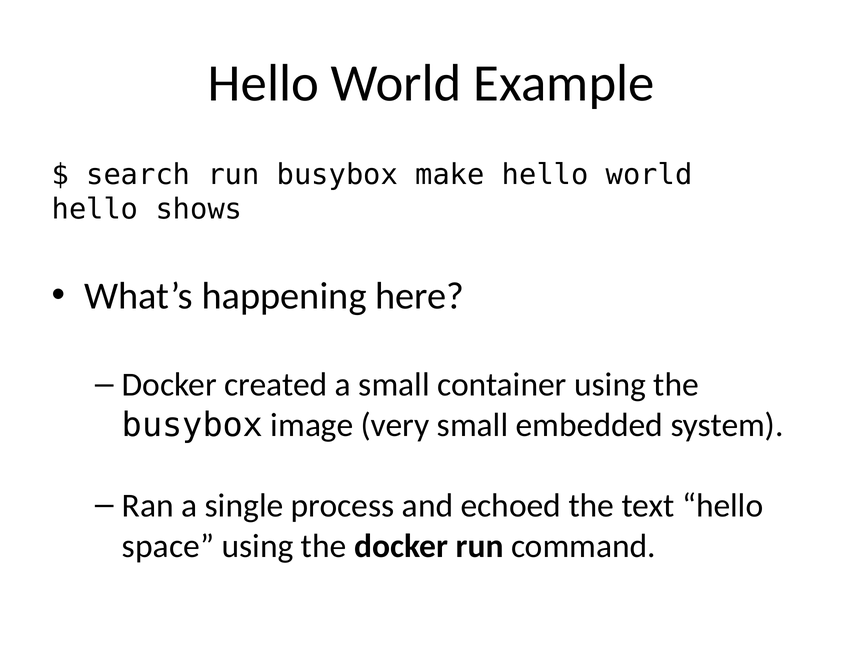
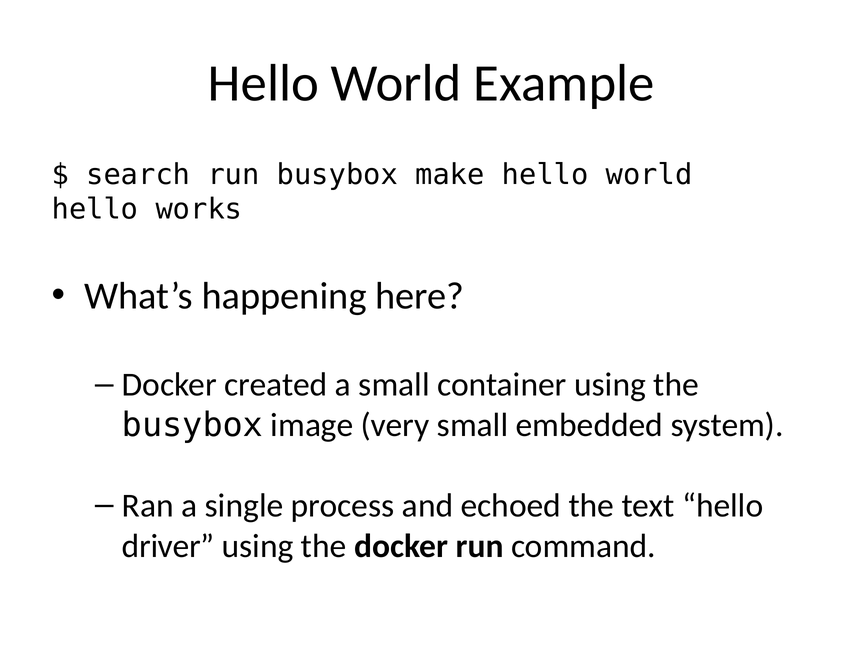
shows: shows -> works (199, 209)
space: space -> driver (168, 546)
